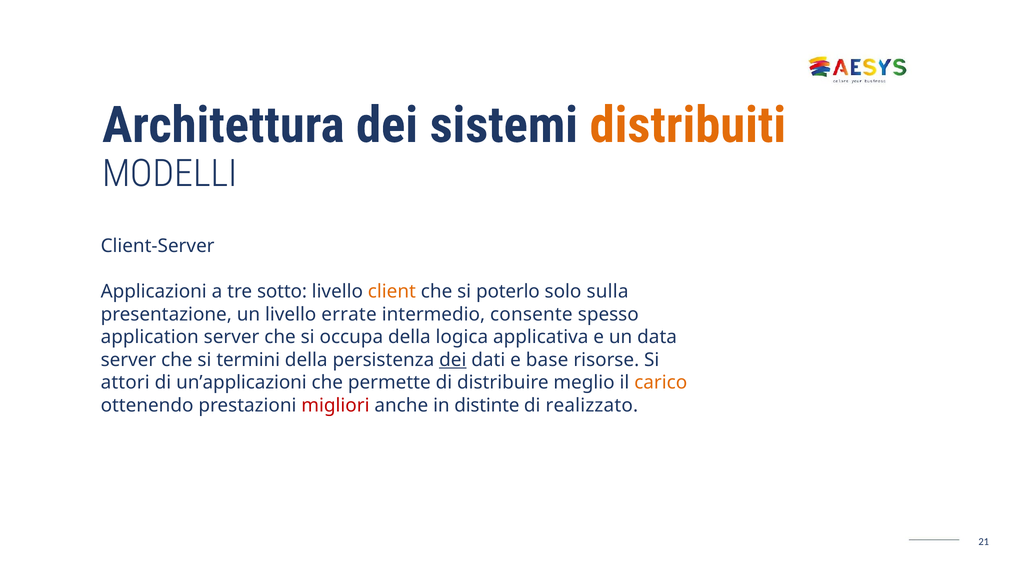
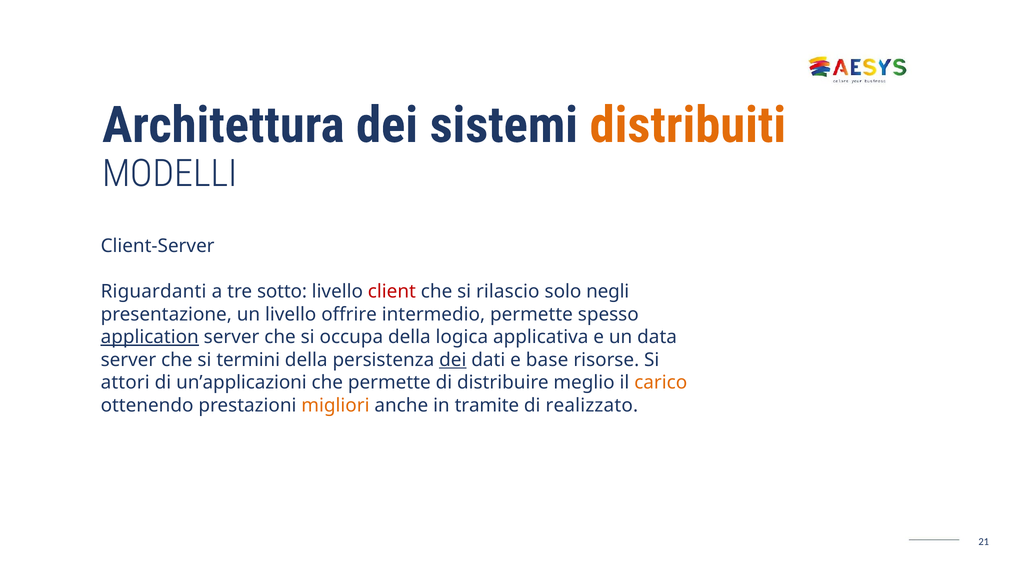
Applicazioni: Applicazioni -> Riguardanti (154, 292)
client colour: orange -> red (392, 292)
poterlo: poterlo -> rilascio (508, 292)
sulla: sulla -> negli (608, 292)
errate: errate -> offrire (349, 314)
intermedio consente: consente -> permette (531, 314)
application underline: none -> present (150, 337)
migliori colour: red -> orange (335, 405)
distinte: distinte -> tramite (487, 405)
